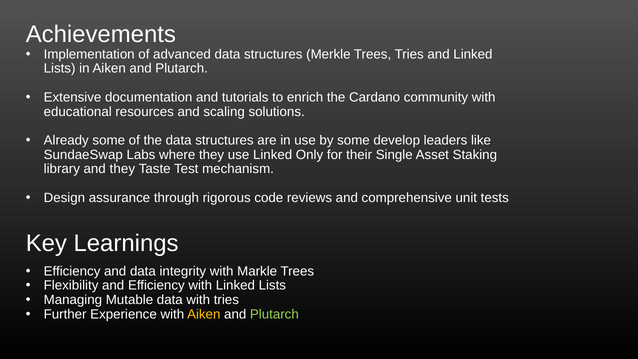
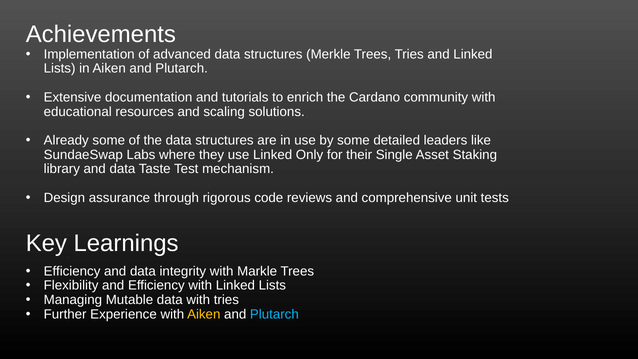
develop: develop -> detailed (397, 140)
library and they: they -> data (122, 169)
Plutarch colour: light green -> light blue (274, 314)
